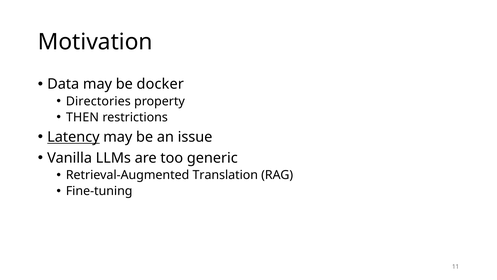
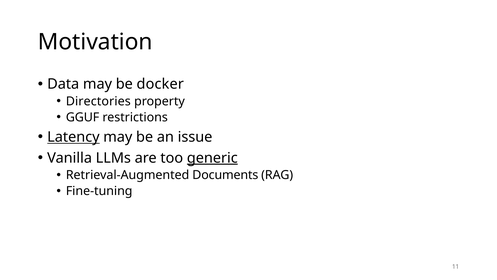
THEN: THEN -> GGUF (83, 117)
generic underline: none -> present (212, 158)
Translation: Translation -> Documents (225, 175)
